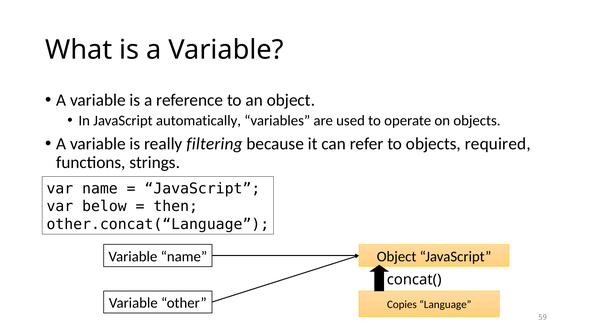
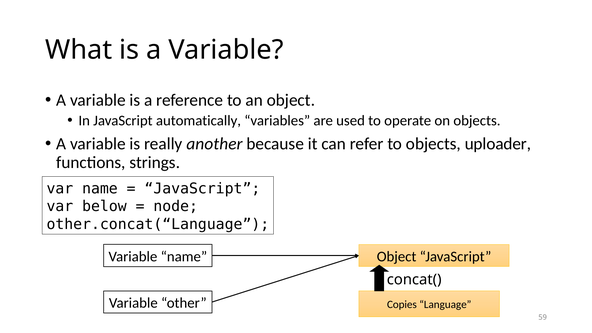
filtering: filtering -> another (214, 144)
required: required -> uploader (498, 144)
then: then -> node (176, 206)
